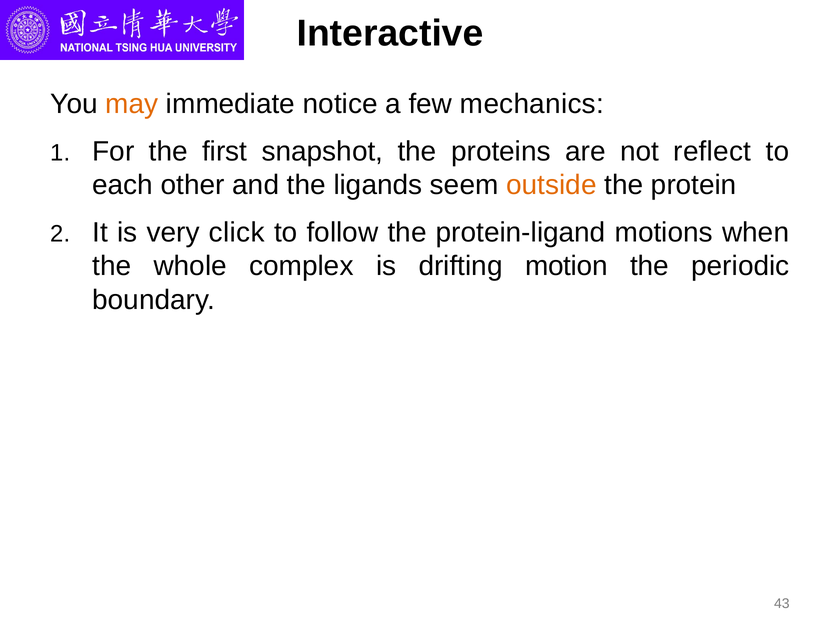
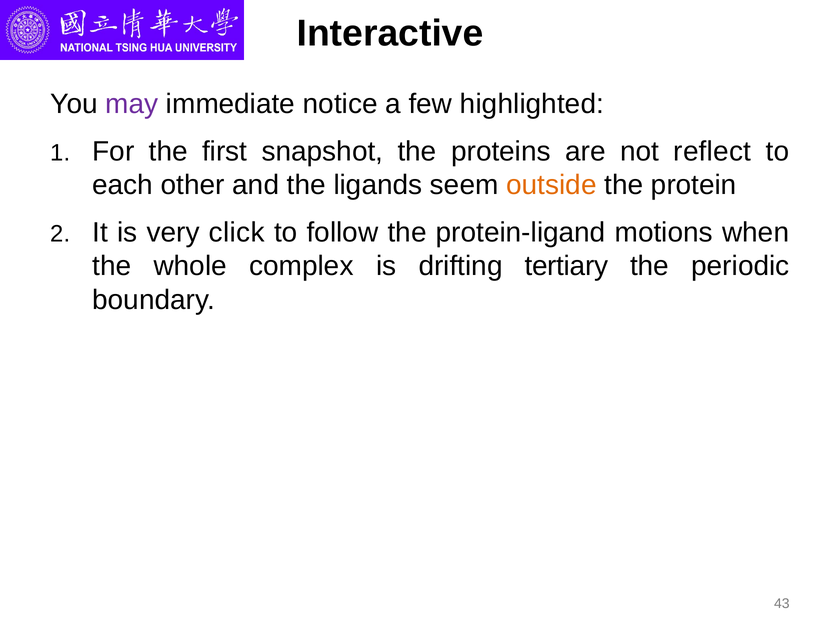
may colour: orange -> purple (132, 104)
mechanics: mechanics -> highlighted (532, 104)
motion: motion -> tertiary (566, 266)
